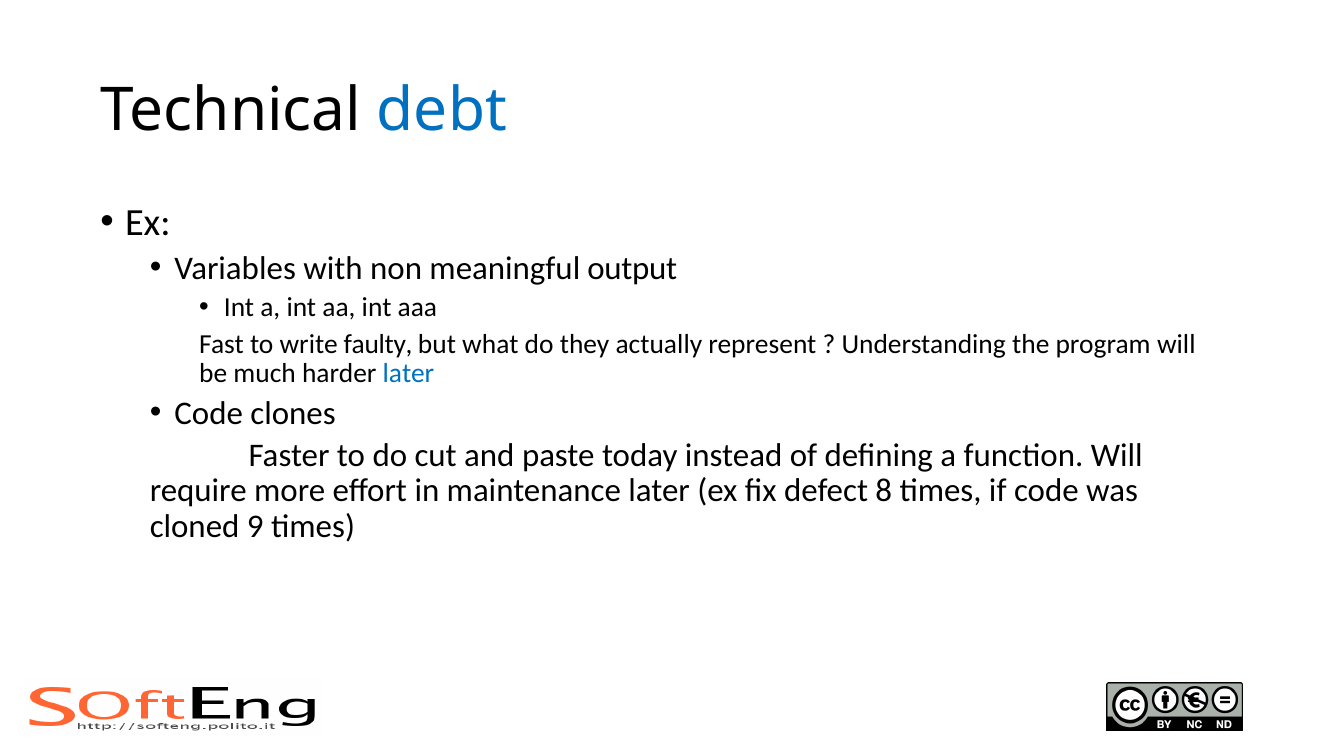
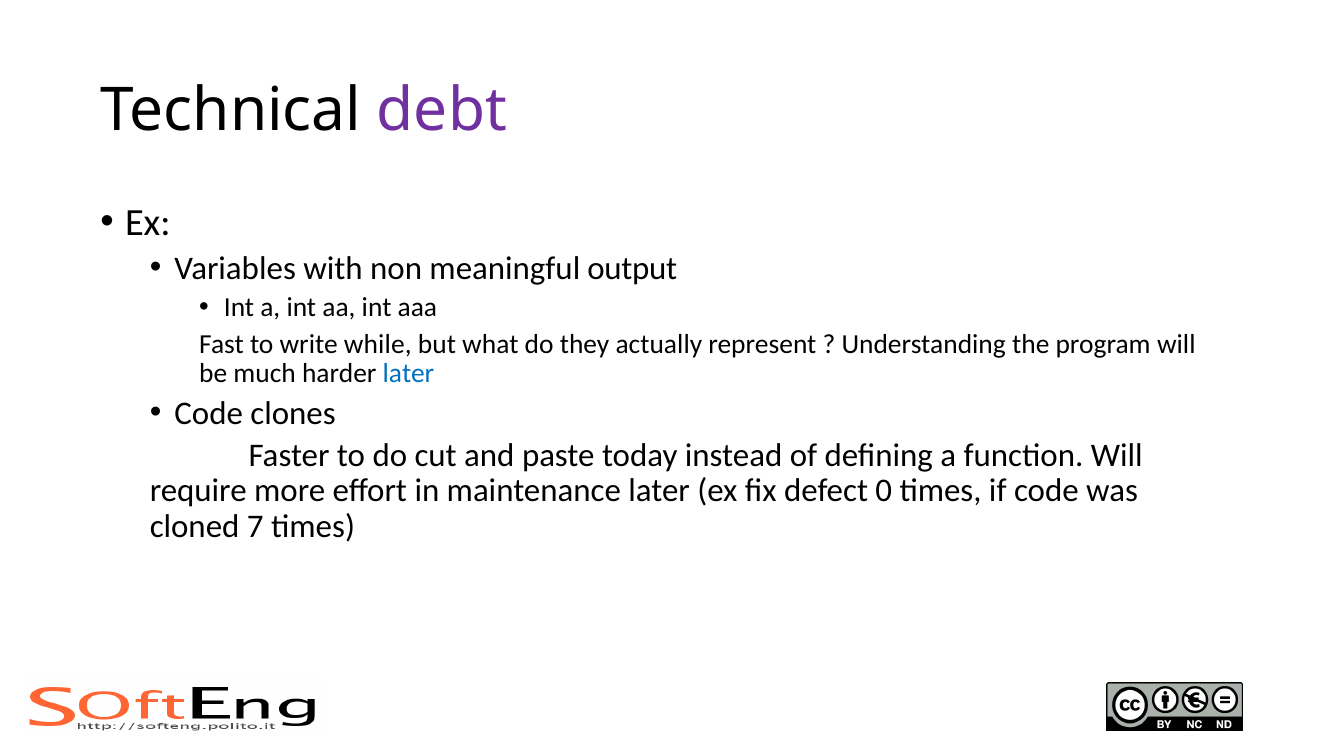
debt colour: blue -> purple (442, 111)
faulty: faulty -> while (378, 344)
8: 8 -> 0 (884, 491)
9: 9 -> 7 (255, 527)
